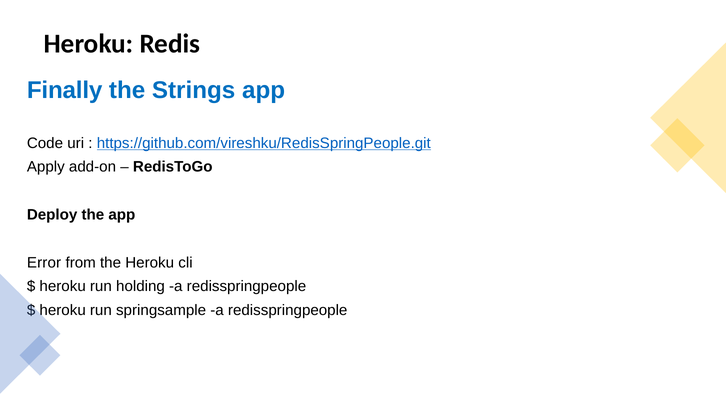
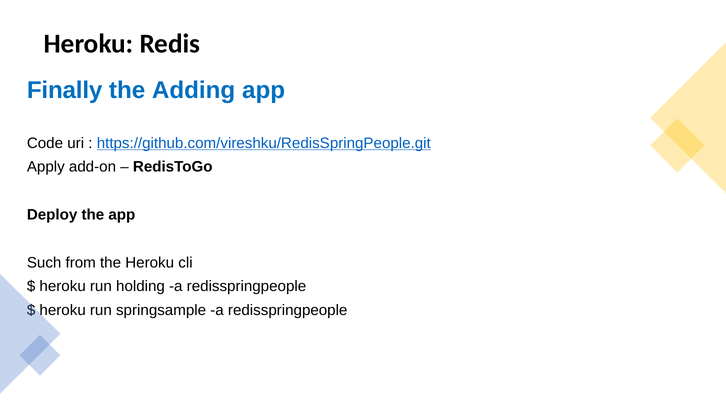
Strings: Strings -> Adding (194, 90)
Error: Error -> Such (44, 263)
